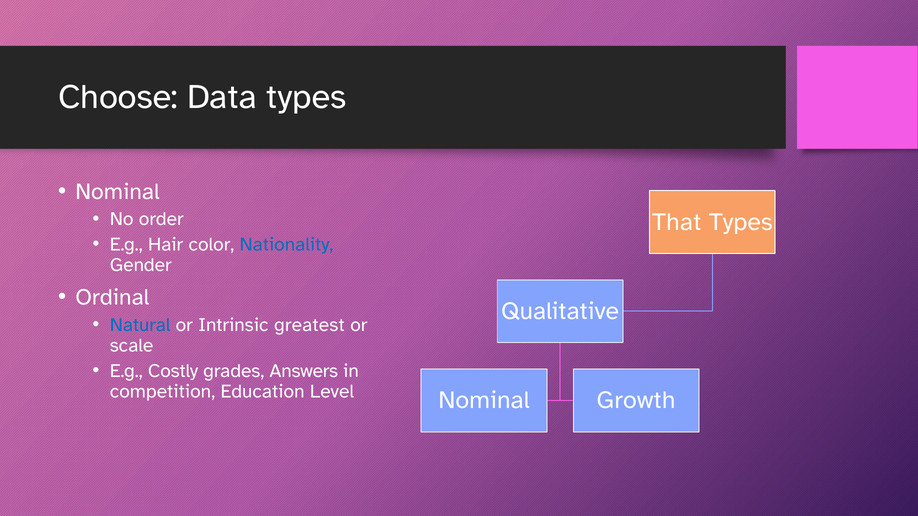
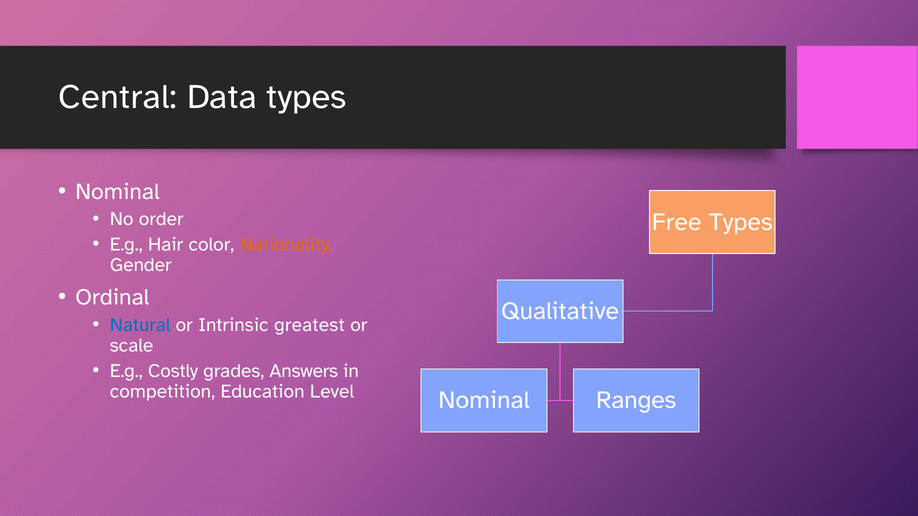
Choose: Choose -> Central (118, 97)
That: That -> Free (677, 222)
Nationality colour: blue -> orange (286, 245)
Growth: Growth -> Ranges (636, 401)
